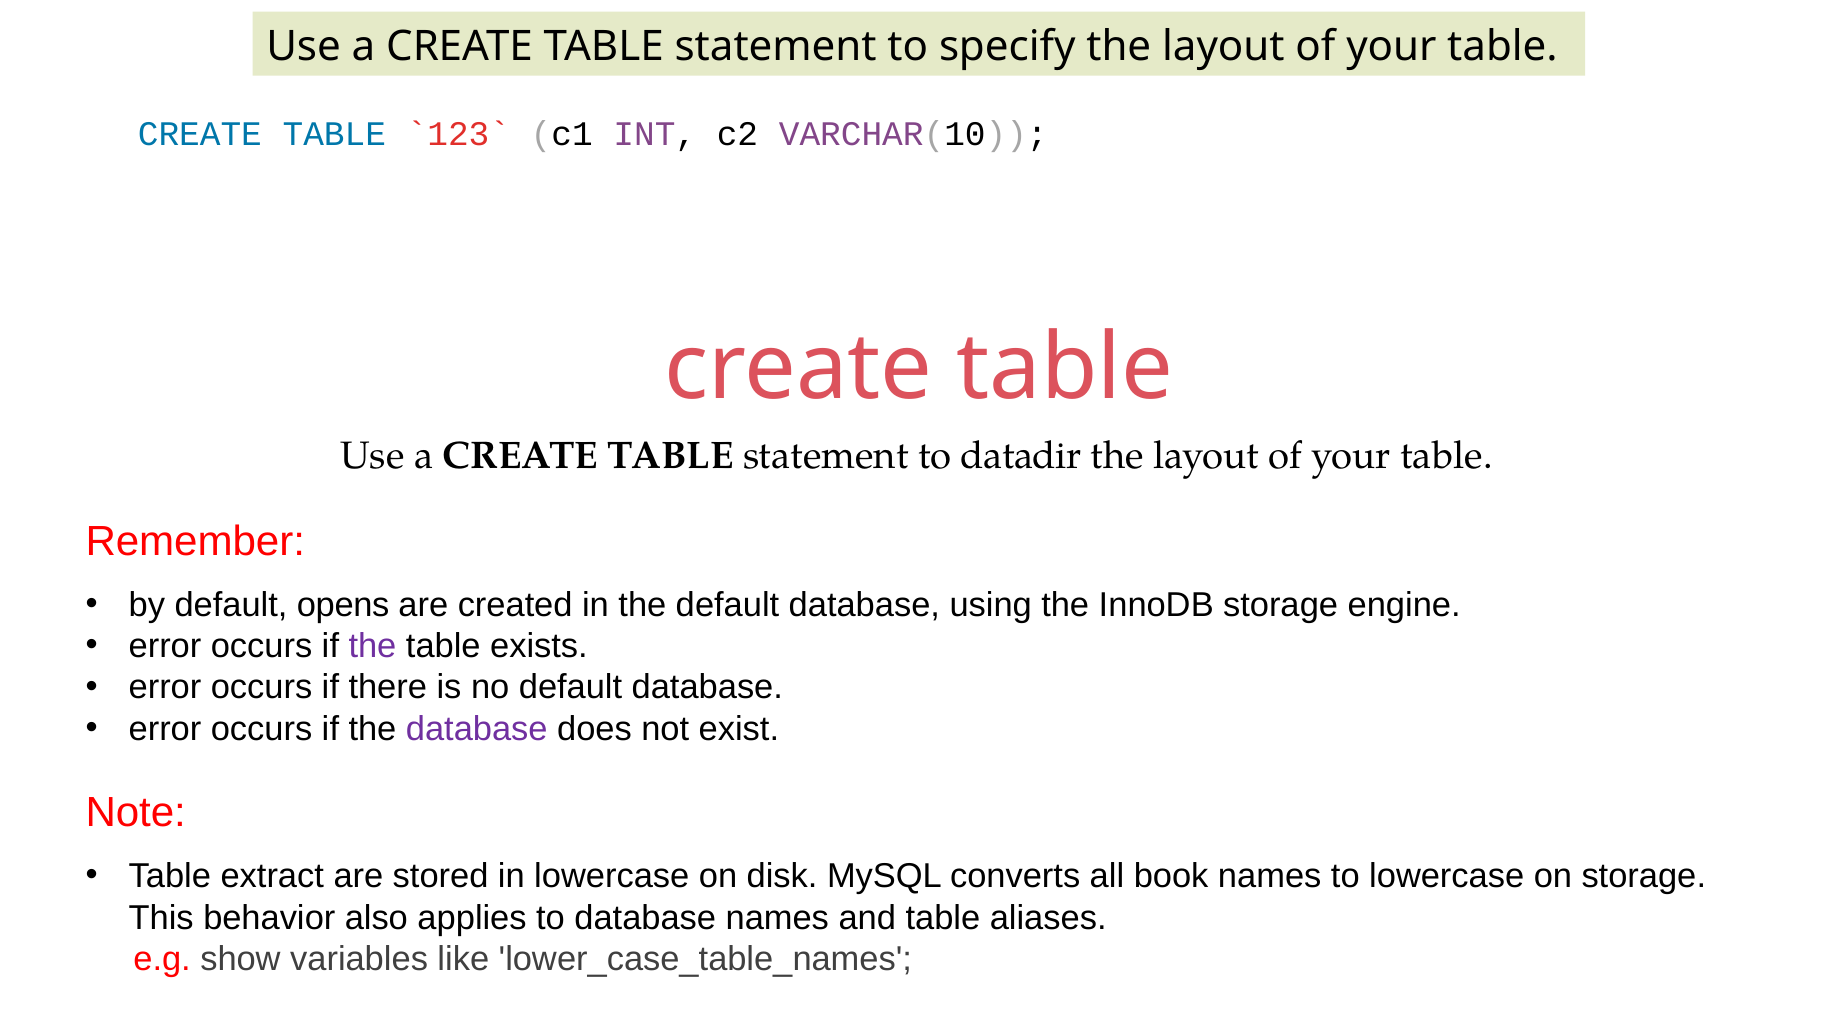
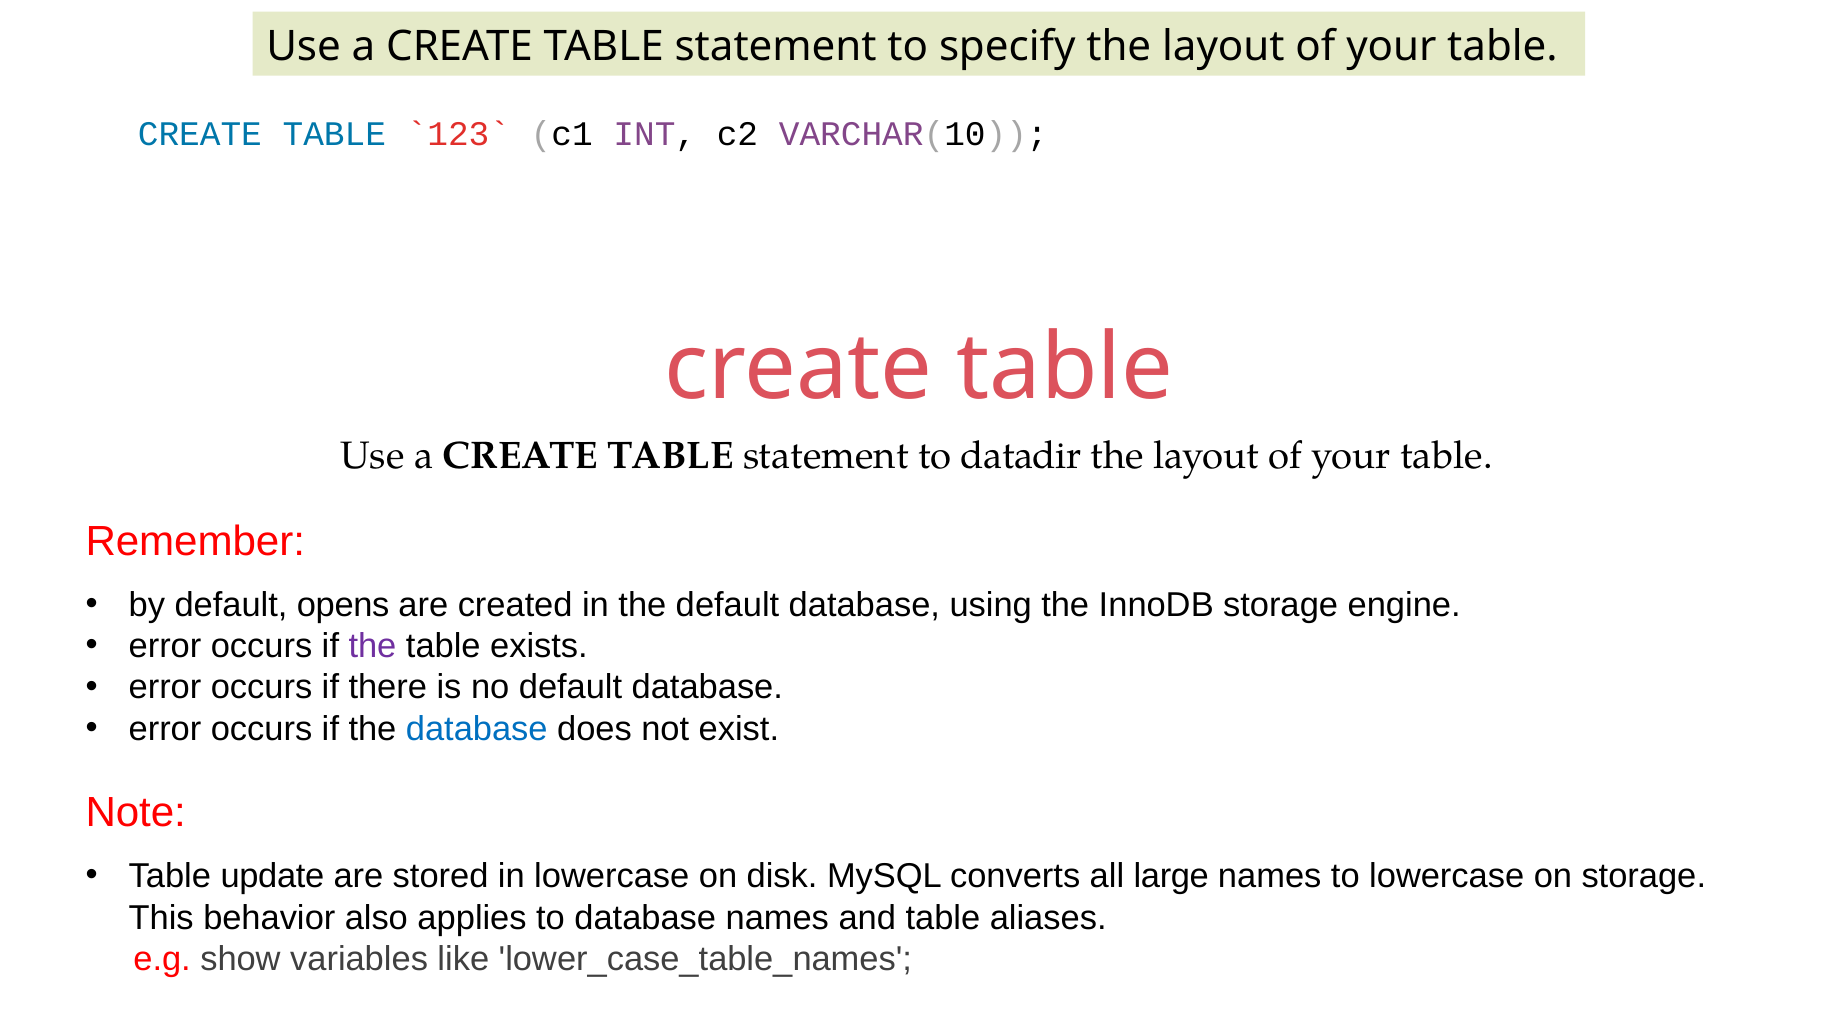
database colour: purple -> blue (477, 729)
extract: extract -> update (272, 876)
book: book -> large (1171, 876)
